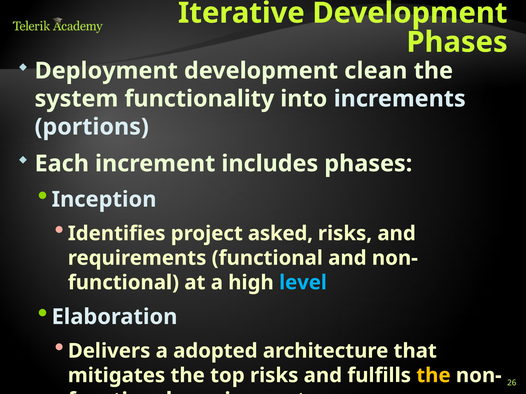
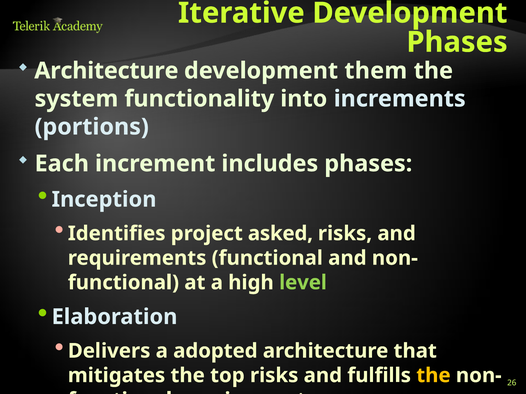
Deployment: Deployment -> Architecture (106, 71)
clean: clean -> them (376, 71)
level colour: light blue -> light green (303, 283)
